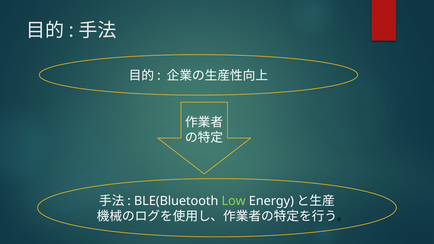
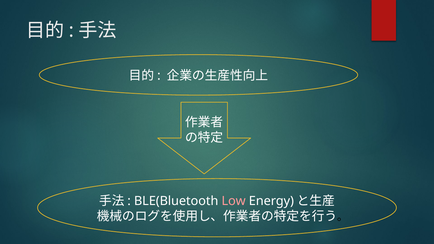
Low colour: light green -> pink (234, 201)
